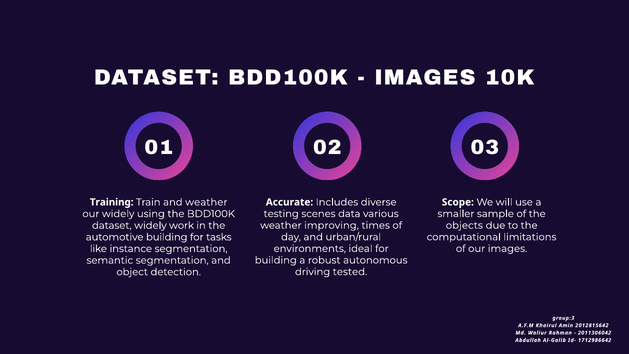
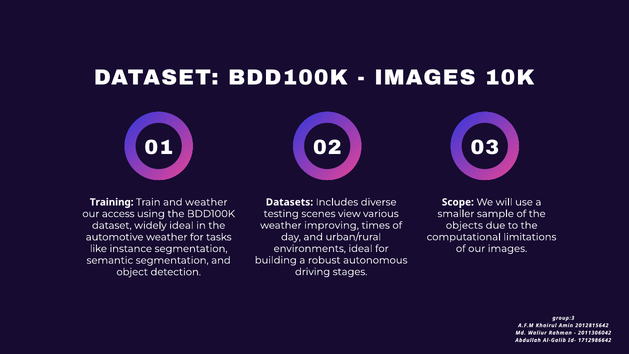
Accurate: Accurate -> Datasets (289, 202)
data: data -> view (349, 214)
our widely: widely -> access (118, 214)
widely work: work -> ideal (181, 225)
automotive building: building -> weather (167, 237)
tested: tested -> stages (350, 272)
